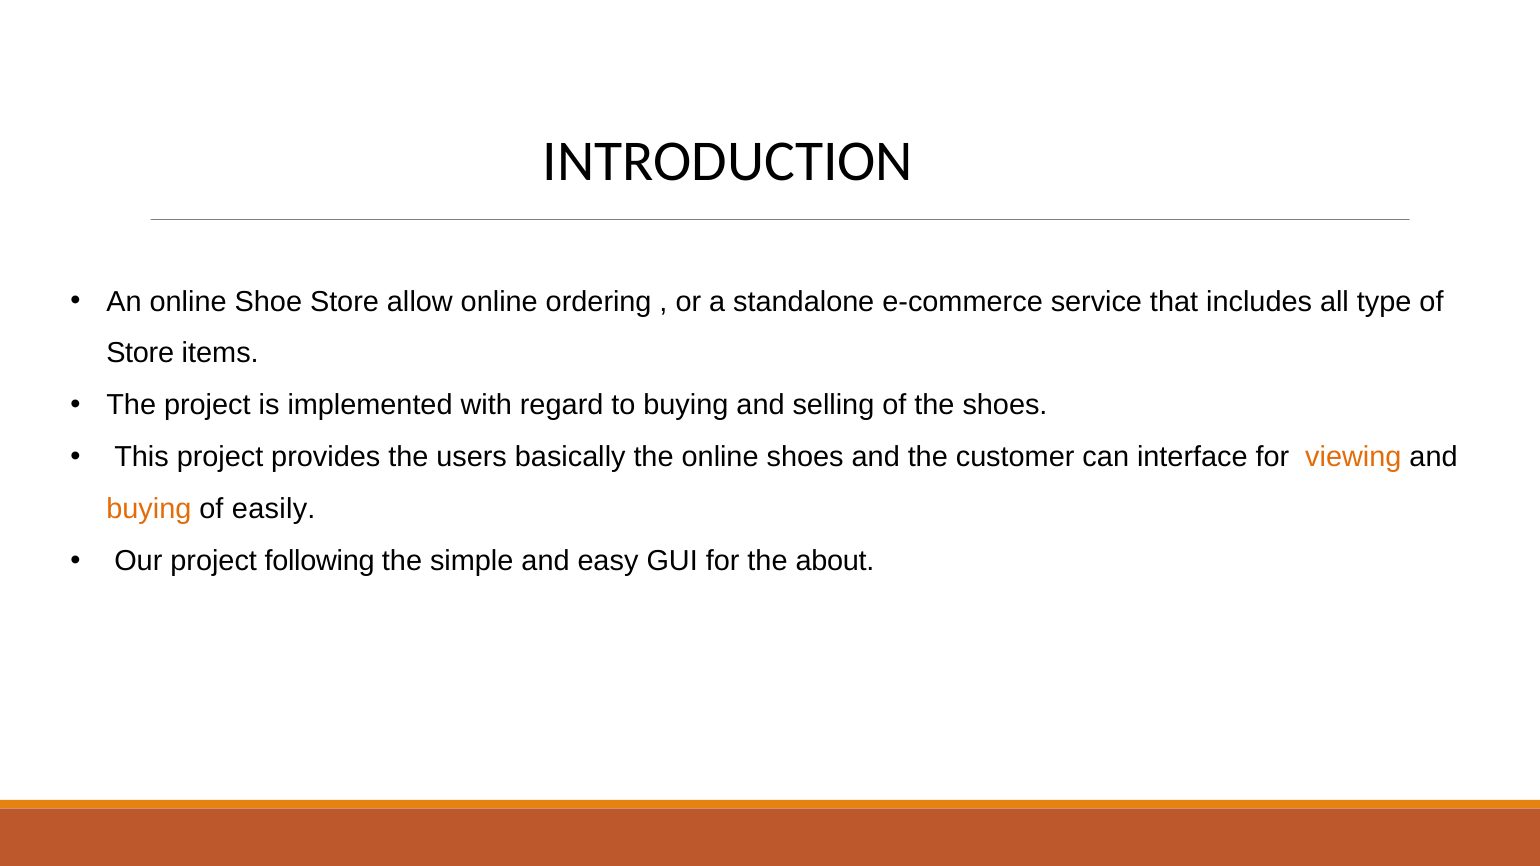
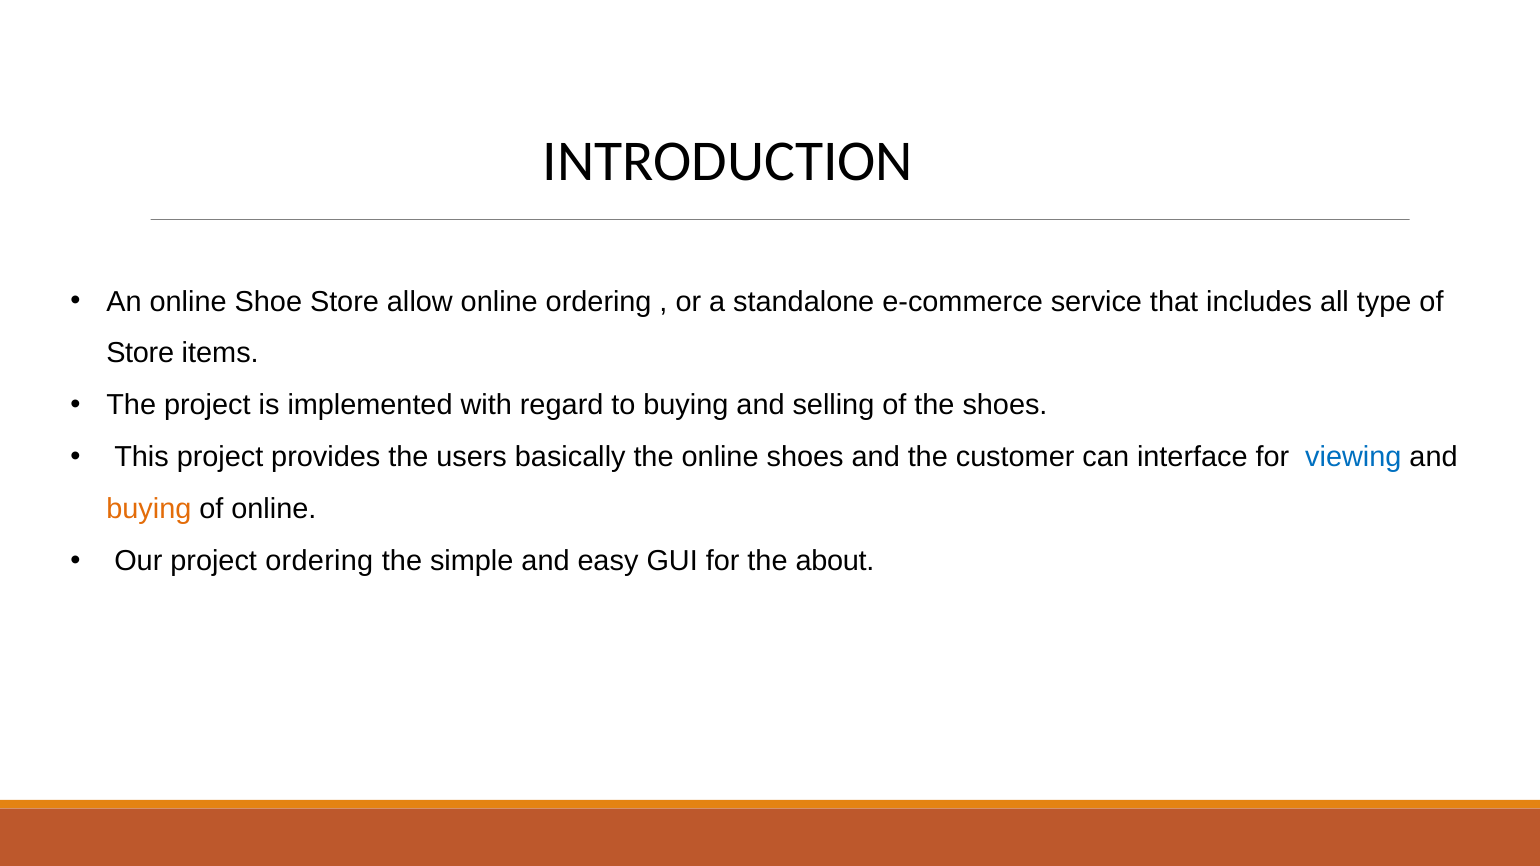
viewing colour: orange -> blue (1353, 458)
of easily: easily -> online (274, 509)
project following: following -> ordering (319, 561)
